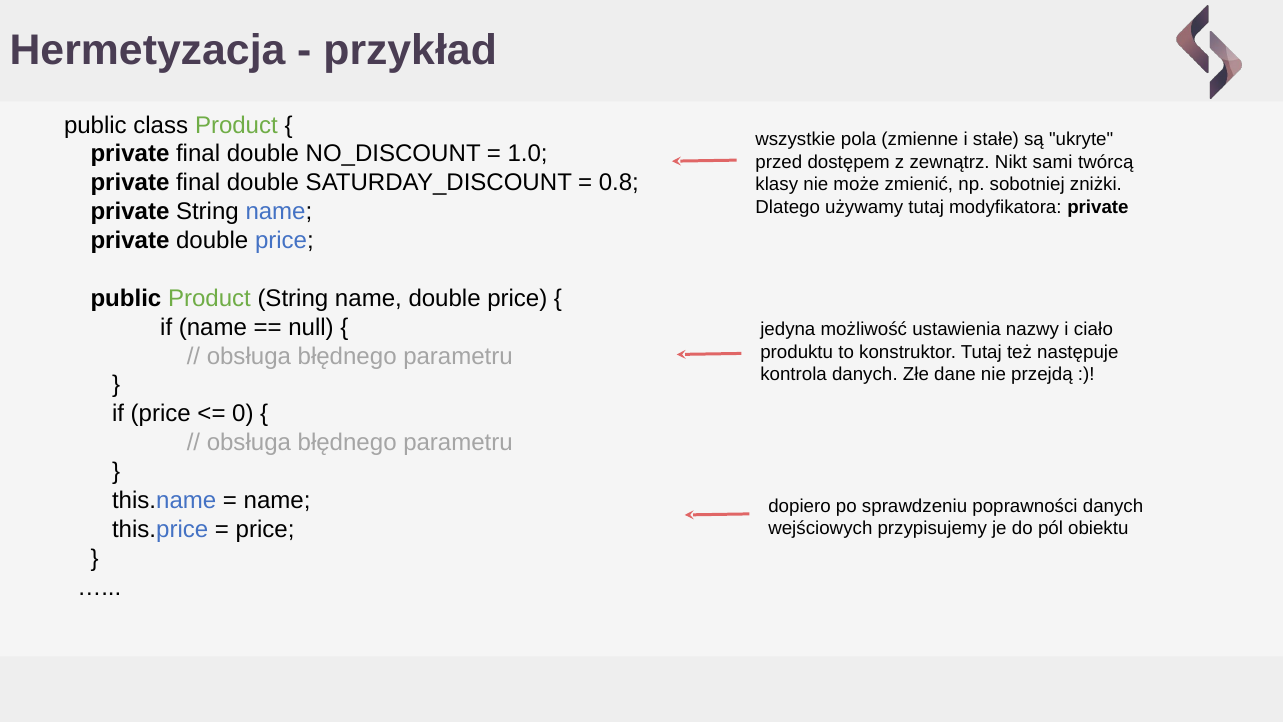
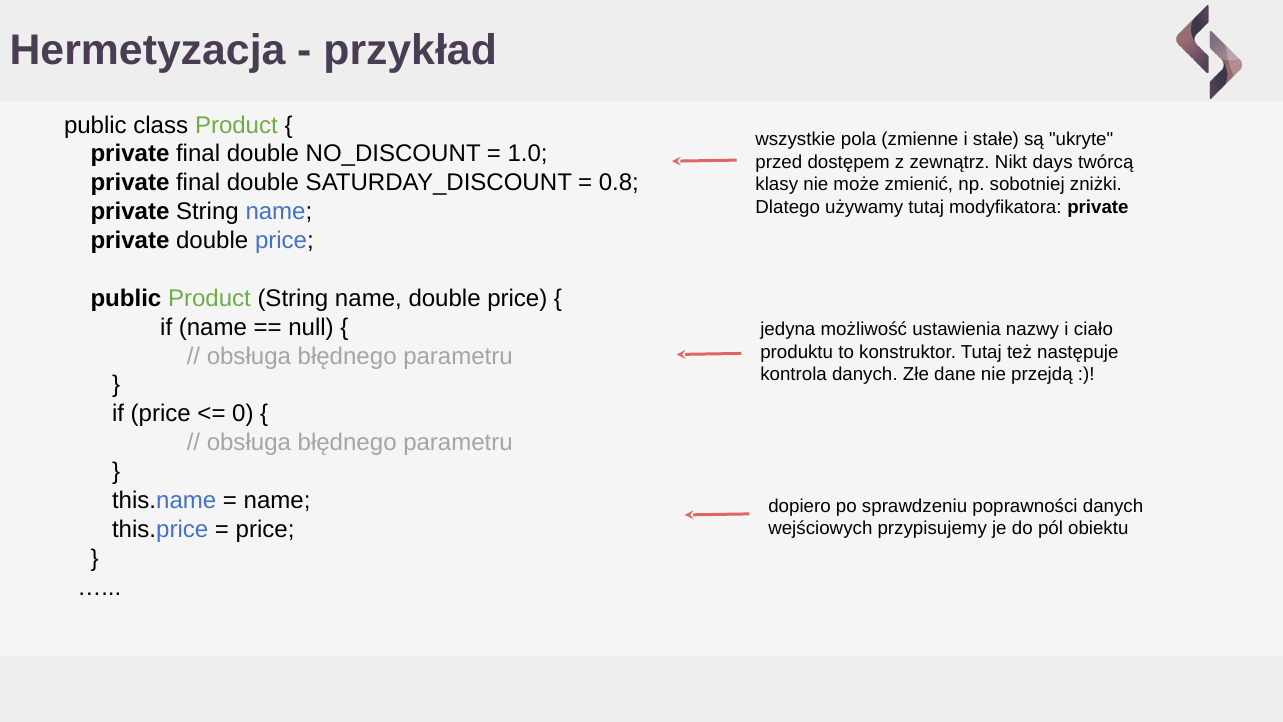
sami: sami -> days (1053, 162)
